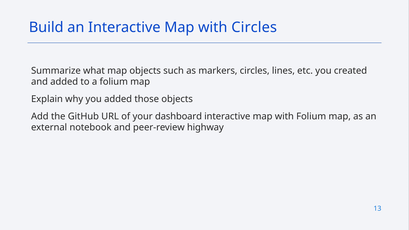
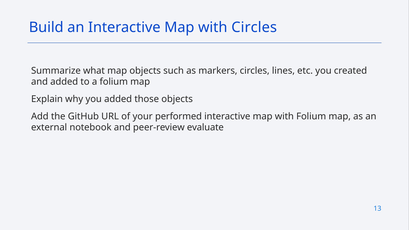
dashboard: dashboard -> performed (179, 116)
highway: highway -> evaluate (205, 128)
